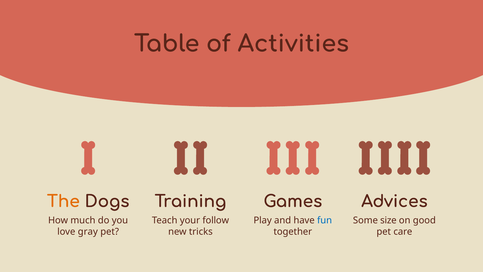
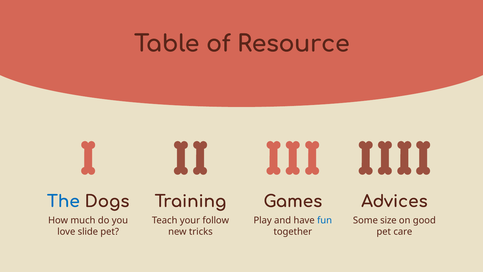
Activities: Activities -> Resource (293, 44)
The colour: orange -> blue (63, 201)
gray: gray -> slide (88, 231)
